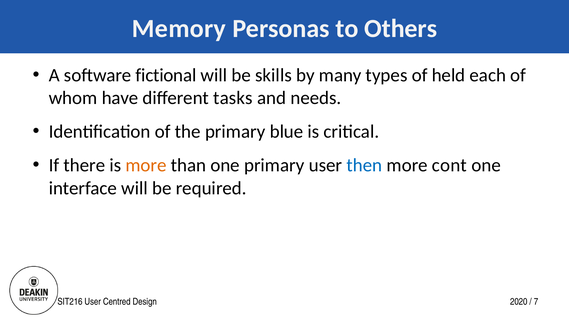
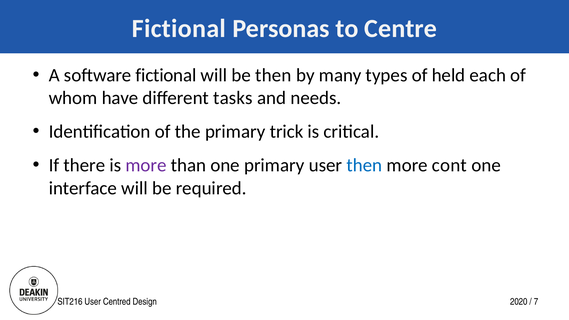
Memory: Memory -> Fictional (179, 28)
Others: Others -> Centre (401, 28)
be skills: skills -> then (273, 75)
blue: blue -> trick (287, 132)
more colour: orange -> purple (146, 165)
